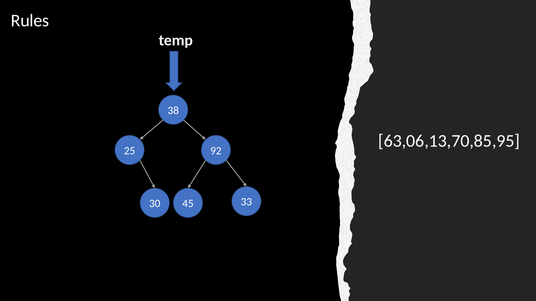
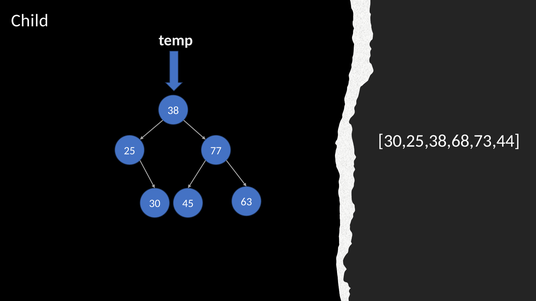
Rules: Rules -> Child (30, 21)
63,06,13,70,85,95: 63,06,13,70,85,95 -> 30,25,38,68,73,44 (449, 141)
92: 92 -> 77 (216, 151)
33: 33 -> 63 (246, 202)
